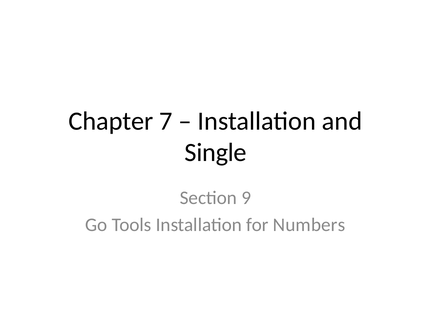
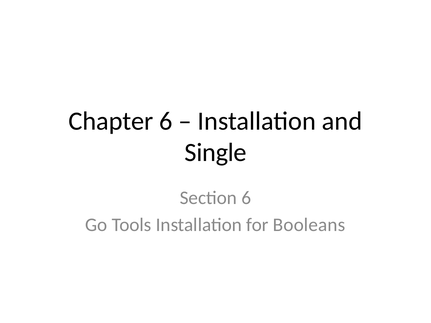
Chapter 7: 7 -> 6 (166, 121)
Section 9: 9 -> 6 (246, 198)
Numbers: Numbers -> Booleans (309, 225)
